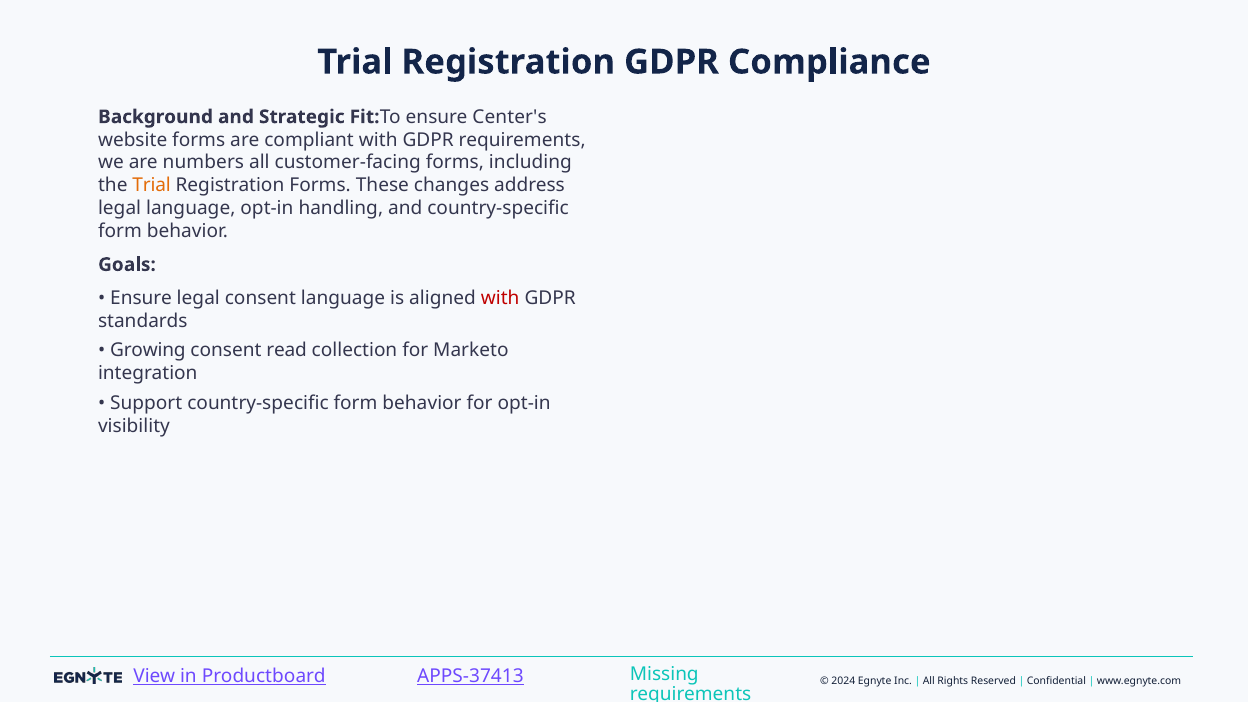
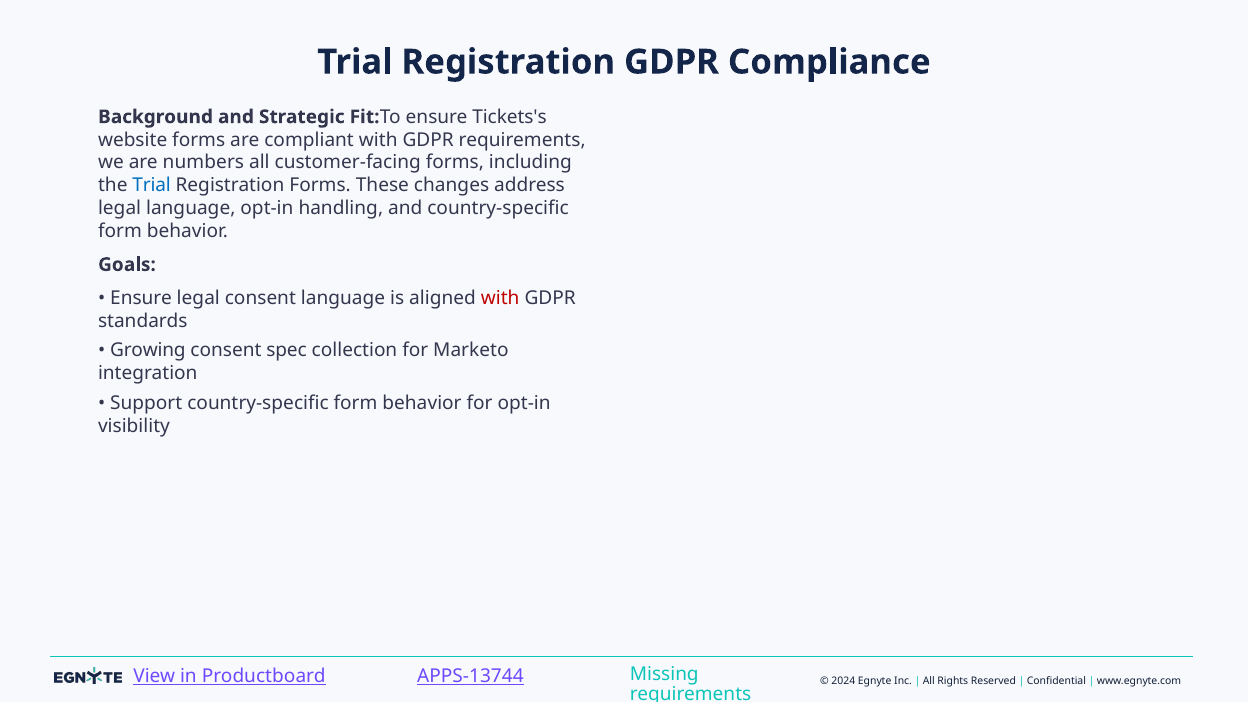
Center's: Center's -> Tickets's (510, 117)
Trial colour: orange -> blue (152, 186)
read: read -> spec (287, 351)
APPS-37413: APPS-37413 -> APPS-13744 (470, 676)
